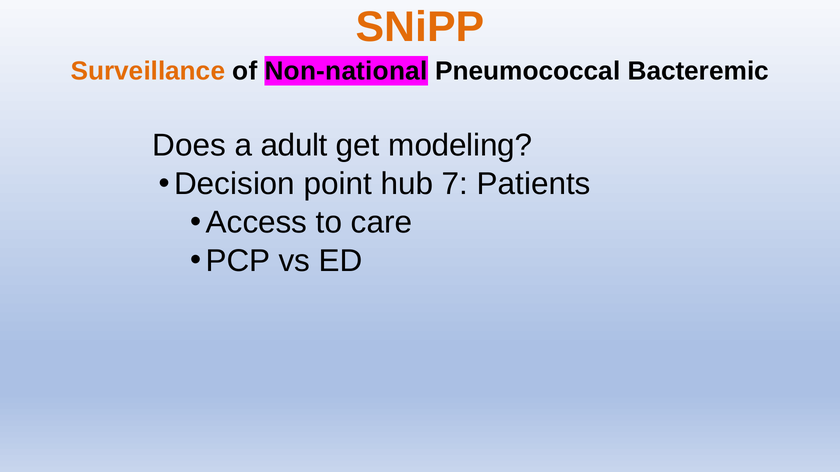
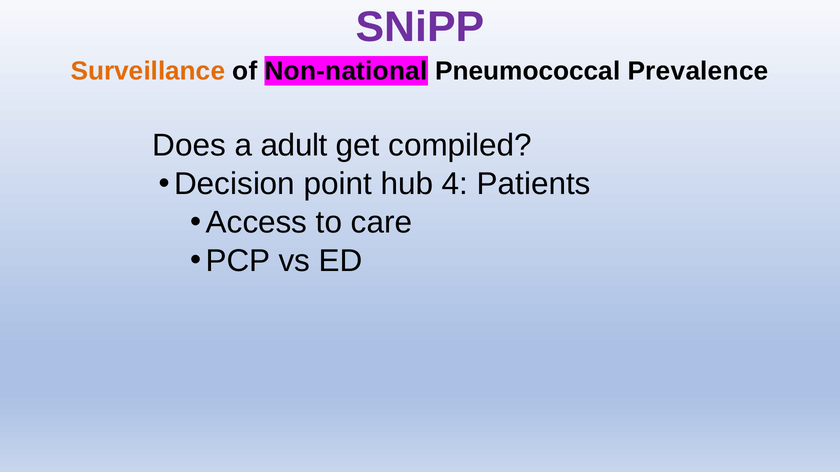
SNiPP colour: orange -> purple (420, 27)
Bacteremic: Bacteremic -> Prevalence (698, 71)
modeling: modeling -> compiled (460, 146)
7: 7 -> 4 (455, 184)
